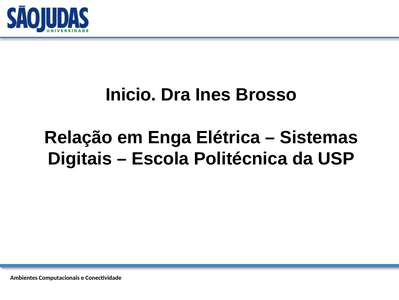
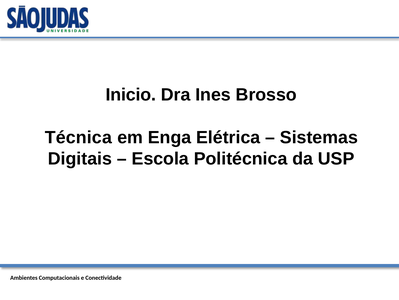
Relação: Relação -> Técnica (78, 137)
